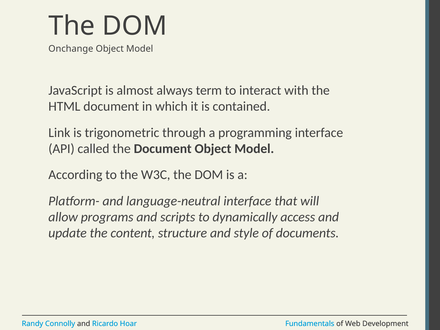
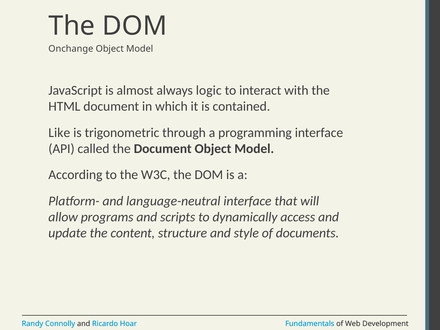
term: term -> logic (209, 90)
Link: Link -> Like (59, 133)
